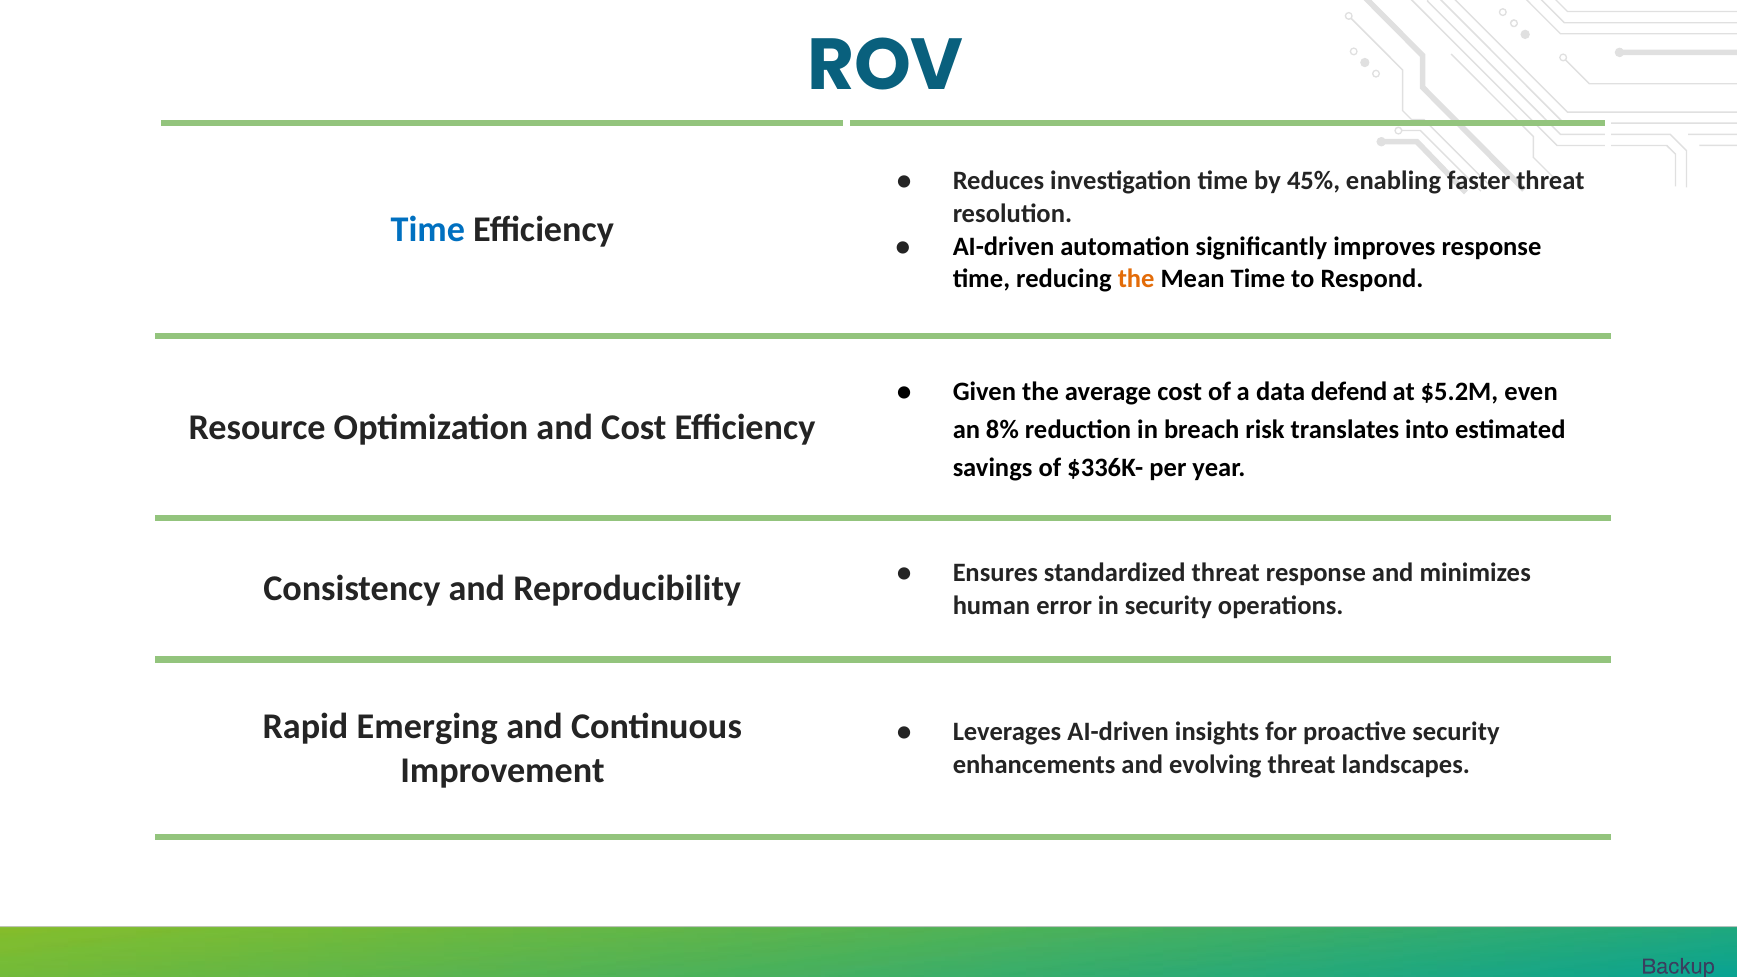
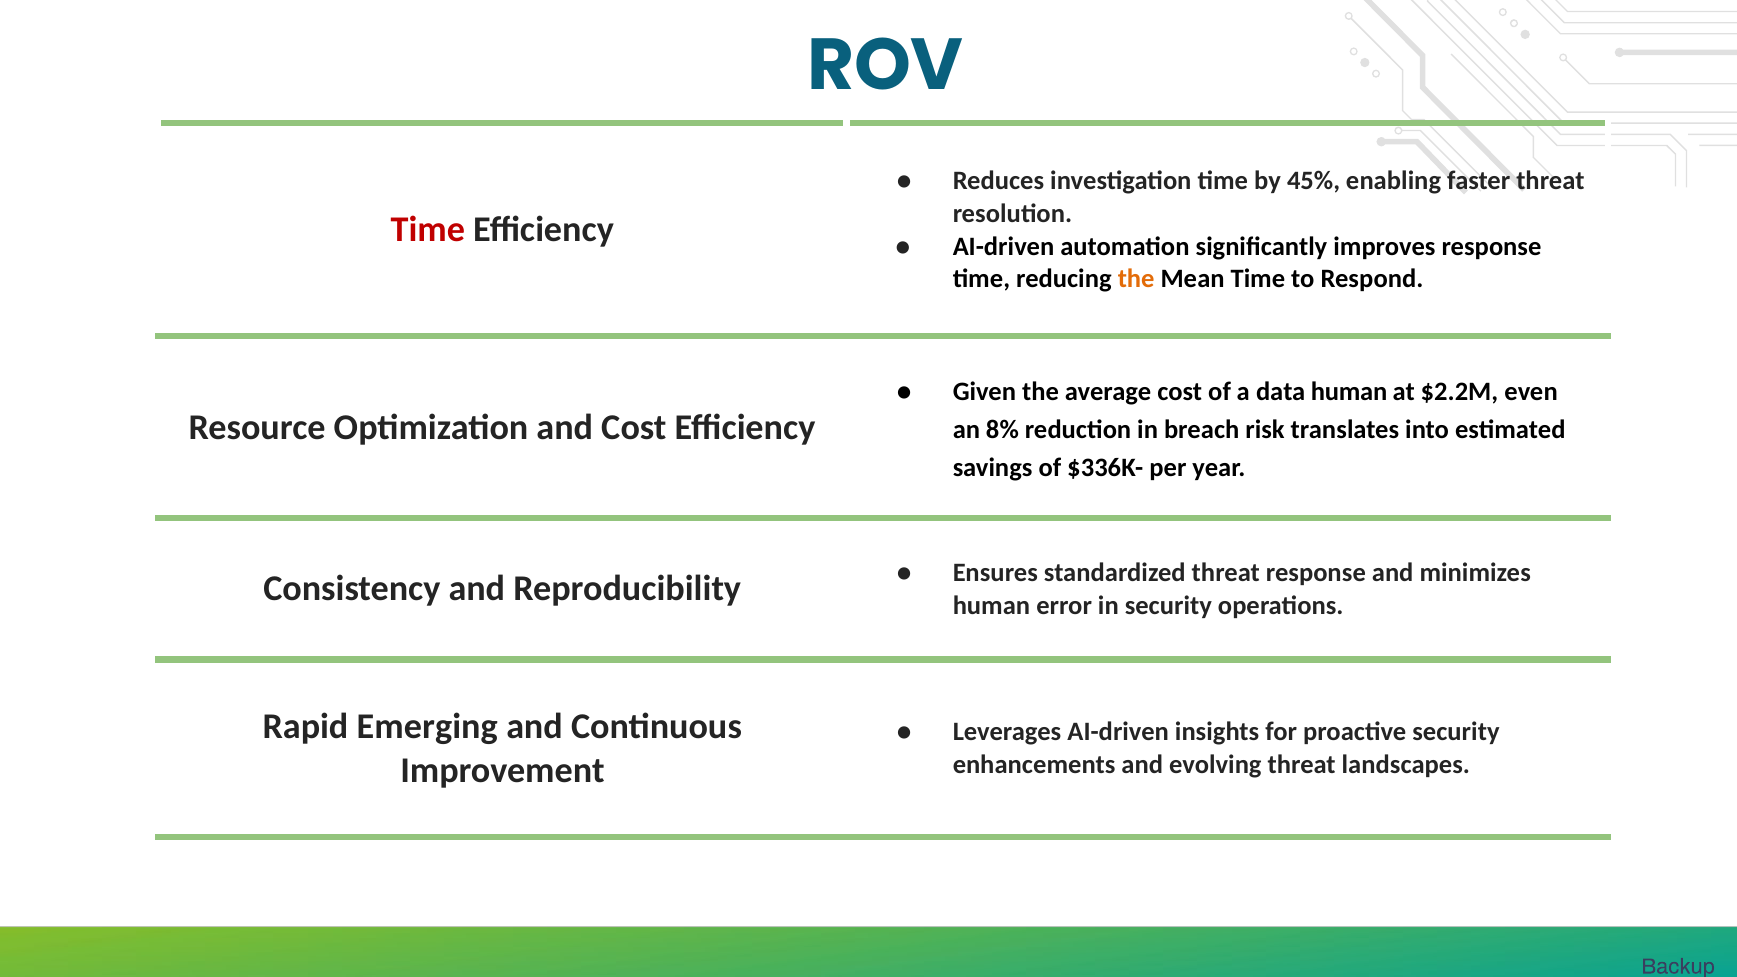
Time colour: blue -> red (428, 230)
data defend: defend -> human (1349, 392)
$5.2M: $5.2M -> $2.2M (1459, 392)
